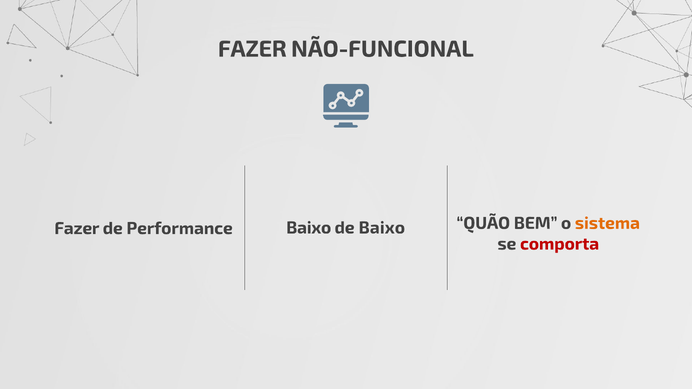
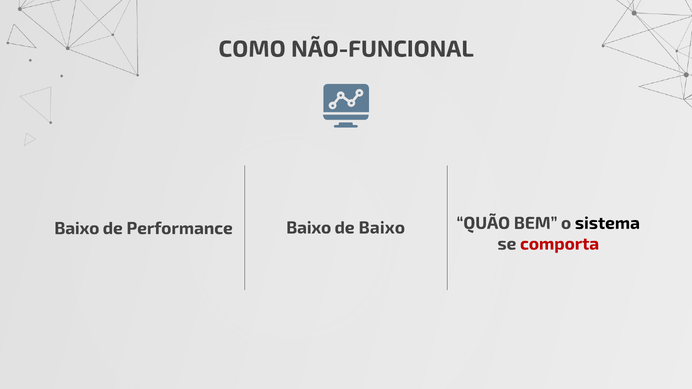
FAZER: FAZER -> COMO (252, 49)
Fazer: Fazer -> Baixo (77, 229)
sistema colour: orange -> black (607, 223)
